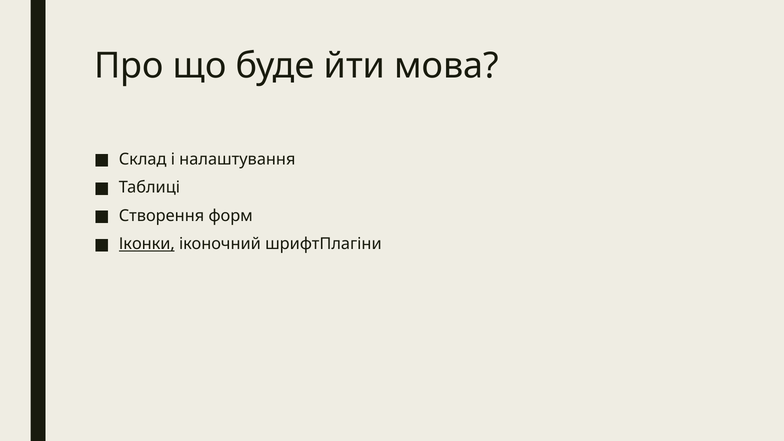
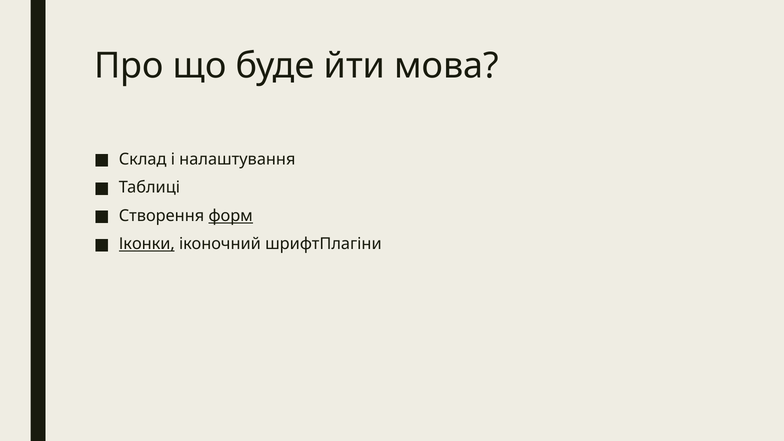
форм underline: none -> present (231, 216)
